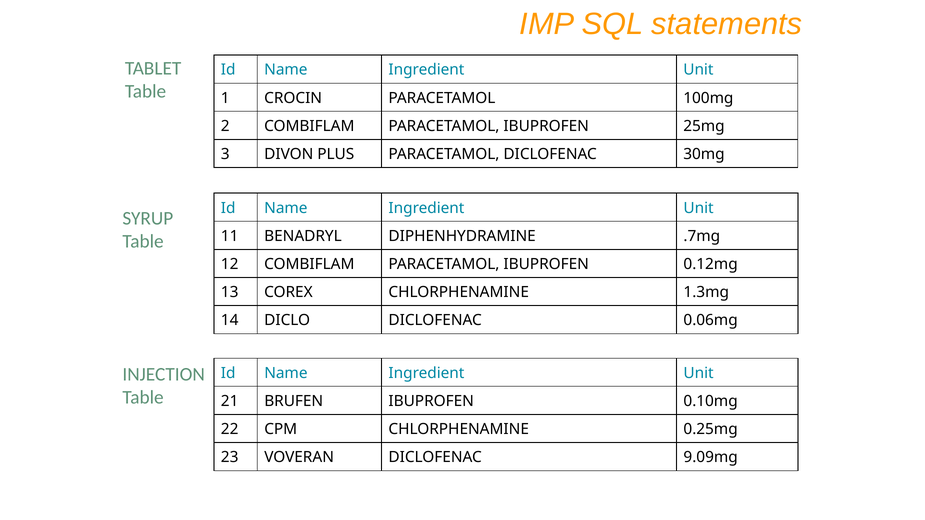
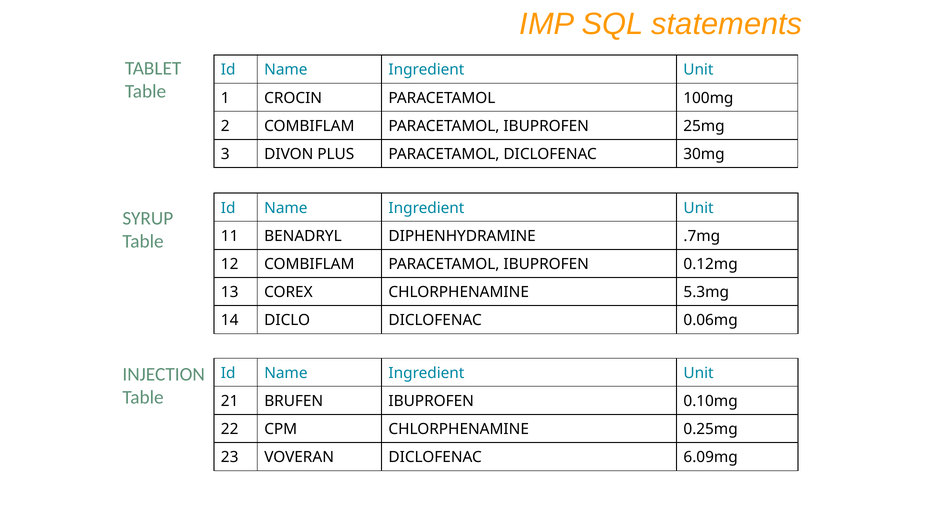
1.3mg: 1.3mg -> 5.3mg (706, 292)
9.09mg: 9.09mg -> 6.09mg (711, 458)
